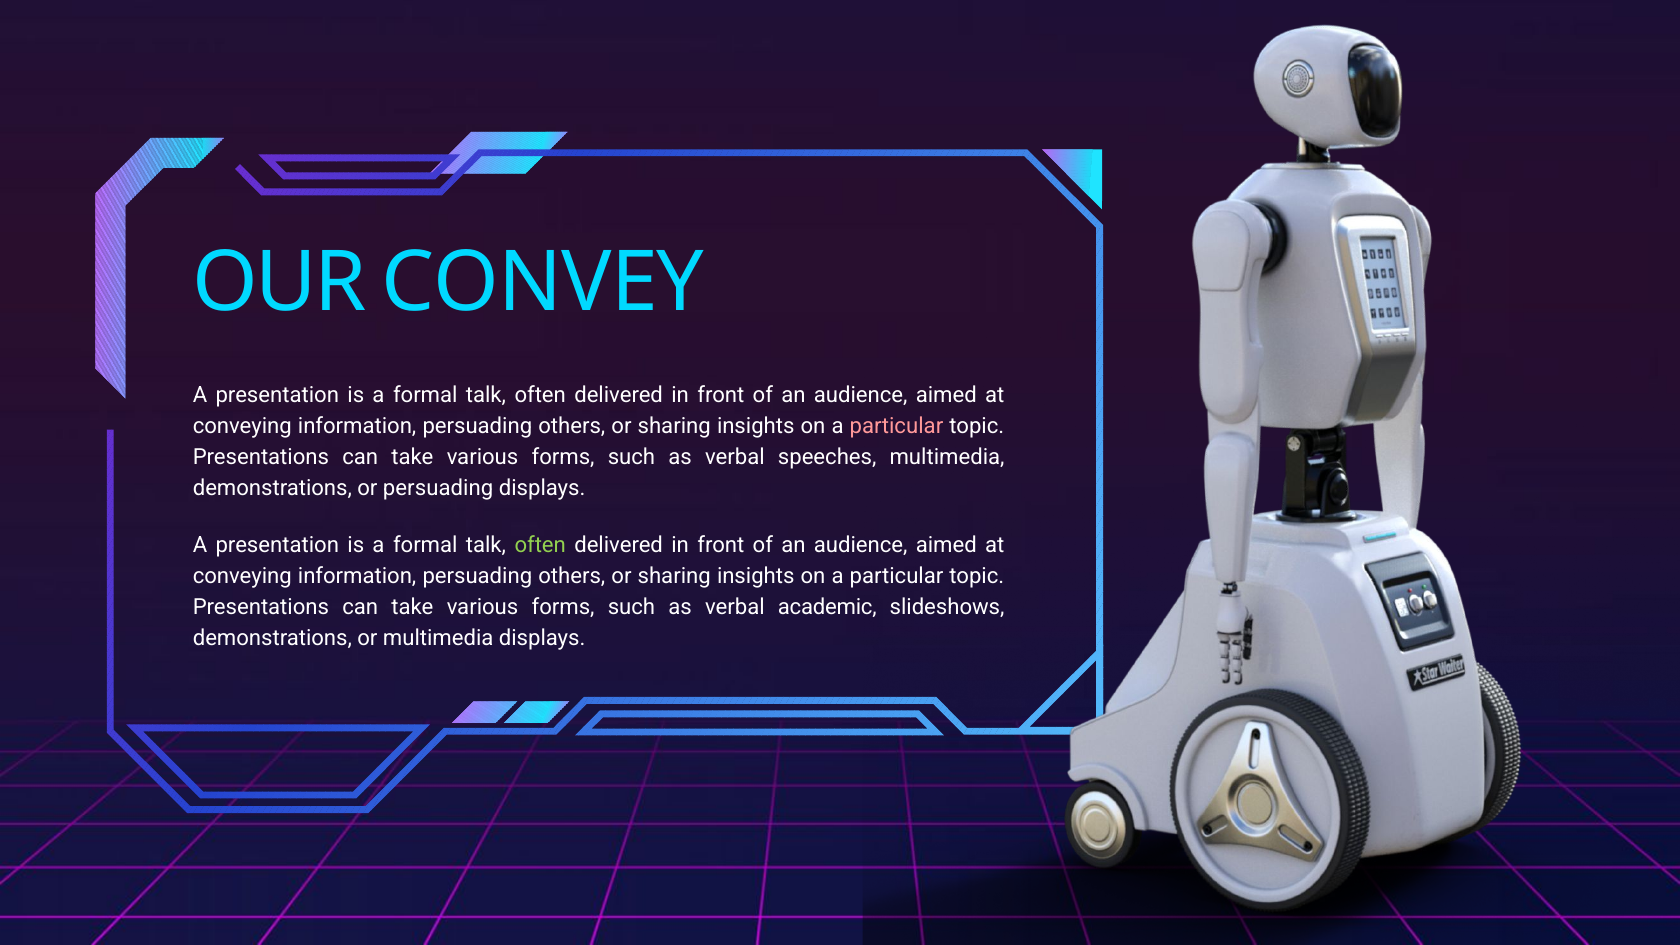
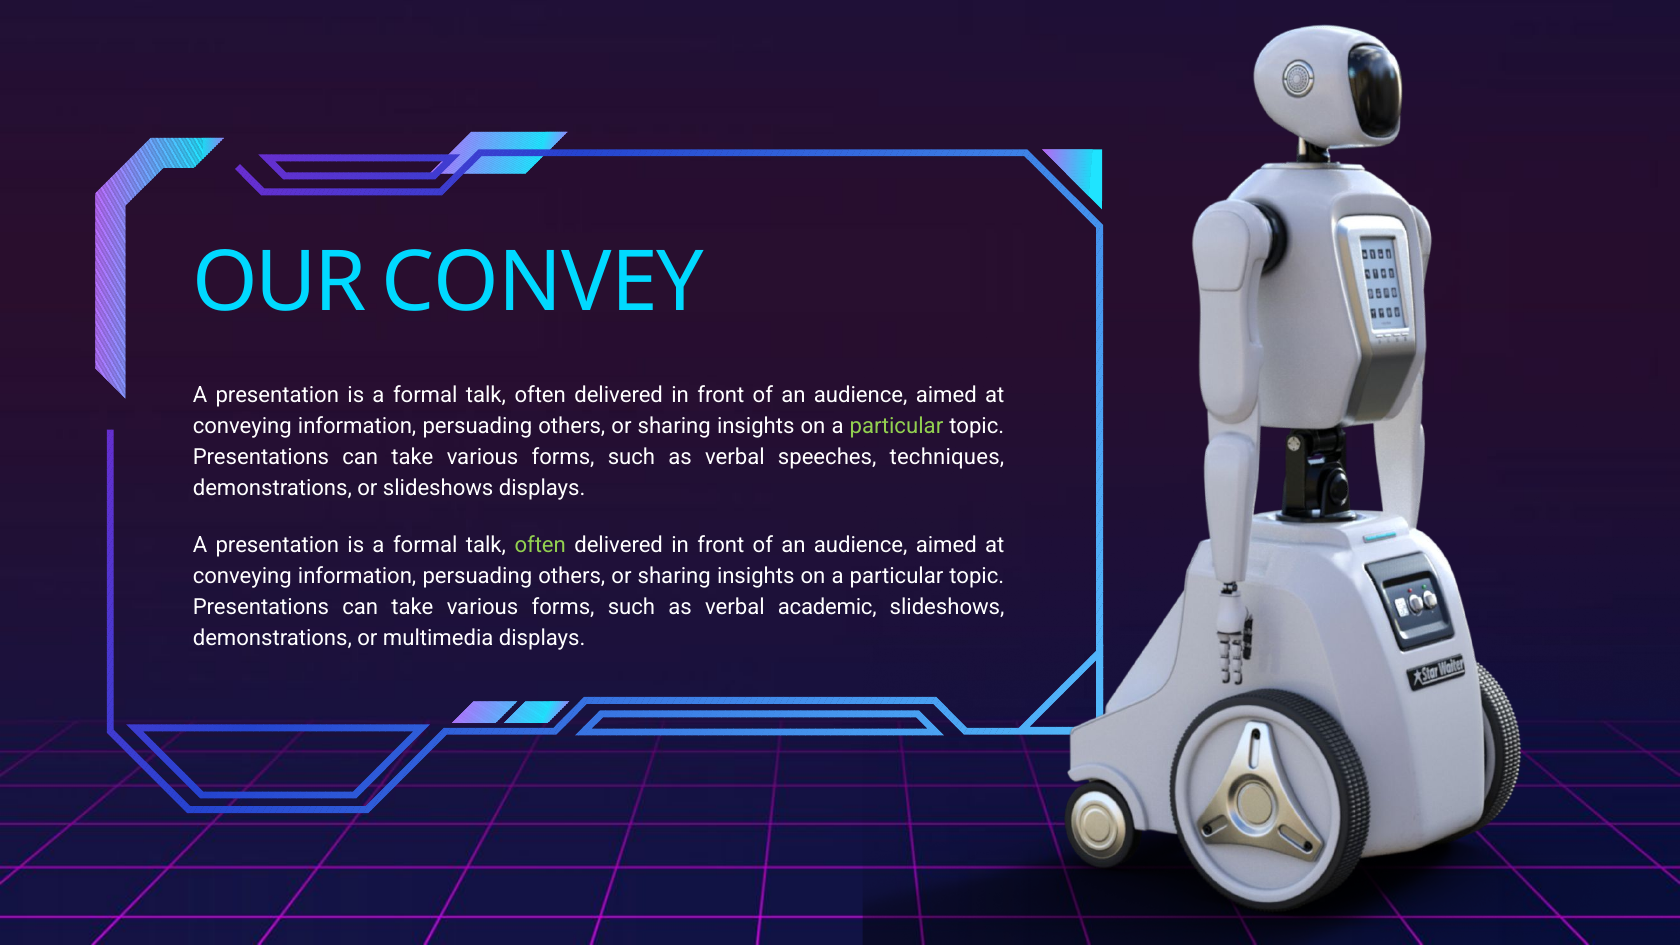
particular colour: pink -> light green (897, 426)
speeches multimedia: multimedia -> techniques (947, 457)
or persuading: persuading -> slideshows (438, 488)
